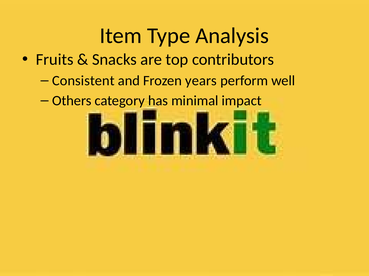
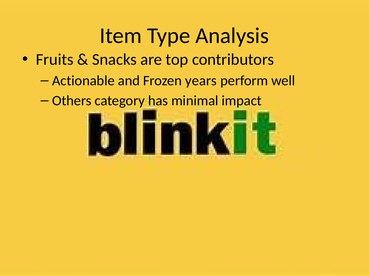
Consistent: Consistent -> Actionable (83, 81)
